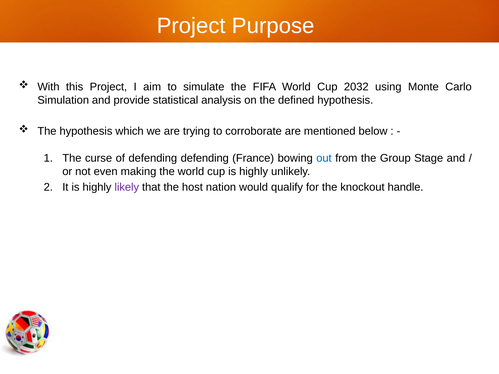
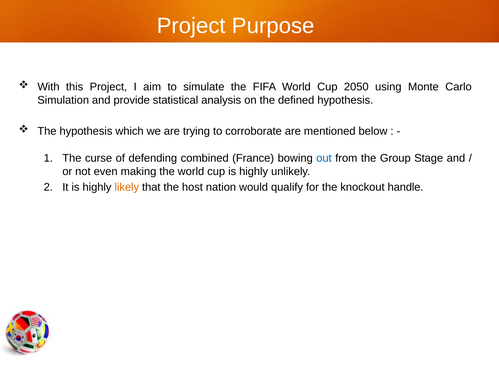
2032: 2032 -> 2050 (356, 87)
defending defending: defending -> combined (205, 158)
likely colour: purple -> orange (127, 187)
